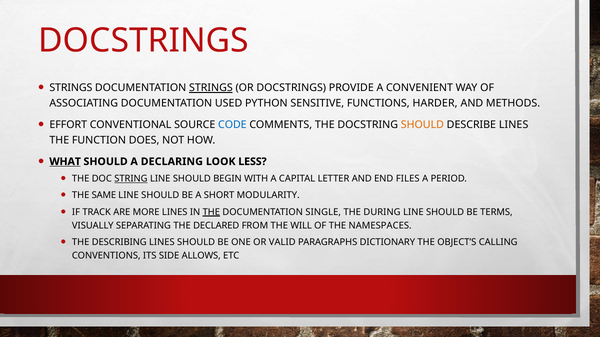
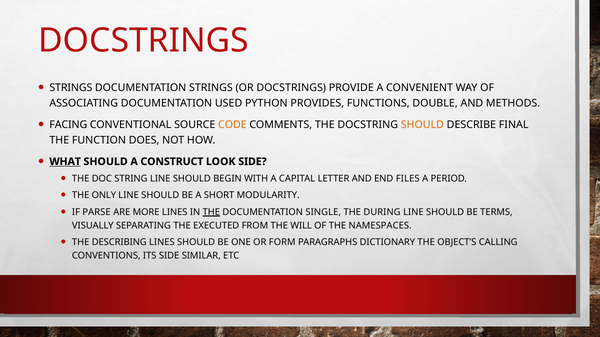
STRINGS underline: present -> none (211, 88)
SENSITIVE: SENSITIVE -> PROVIDES (317, 103)
HARDER: HARDER -> DOUBLE (435, 103)
EFFORT: EFFORT -> FACING (68, 125)
CODE colour: blue -> orange (232, 125)
DESCRIBE LINES: LINES -> FINAL (514, 125)
DECLARING: DECLARING -> CONSTRUCT (172, 162)
LOOK LESS: LESS -> SIDE (252, 162)
STRING underline: present -> none (131, 179)
SAME: SAME -> ONLY (104, 196)
TRACK: TRACK -> PARSE (97, 212)
DECLARED: DECLARED -> EXECUTED (216, 226)
VALID: VALID -> FORM (282, 242)
ALLOWS: ALLOWS -> SIMILAR (201, 256)
